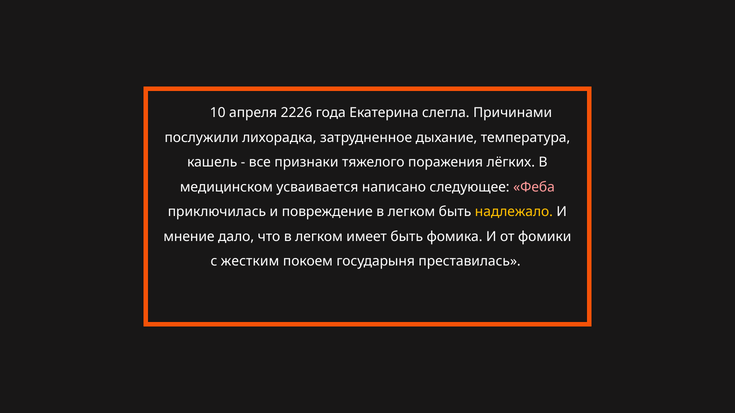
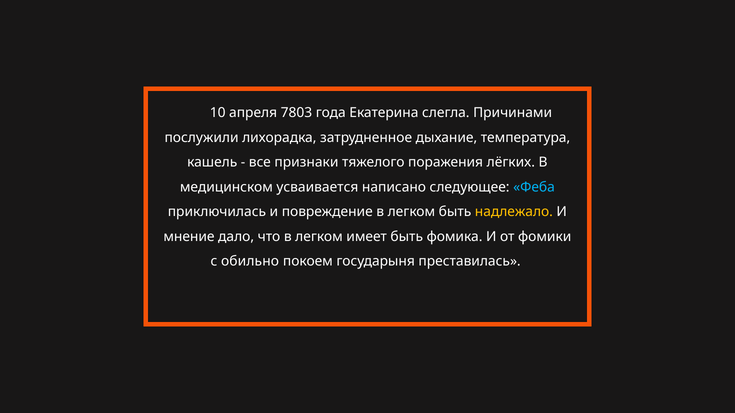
2226: 2226 -> 7803 (296, 113)
Феба colour: pink -> light blue (534, 187)
жестким: жестким -> обильно (250, 262)
